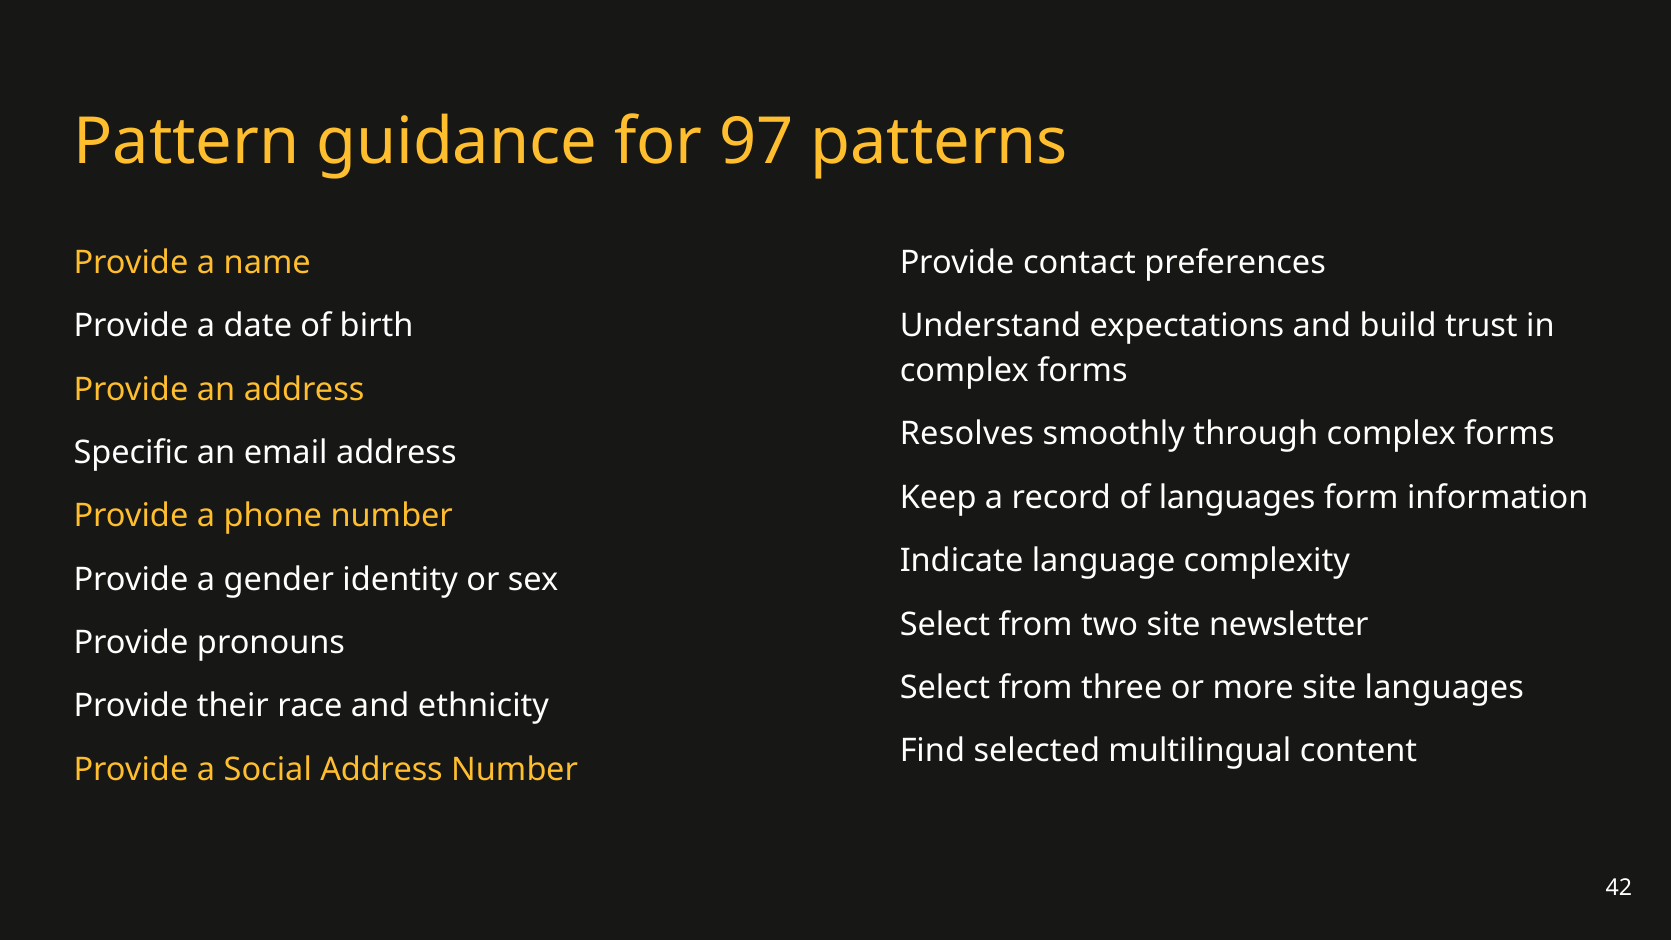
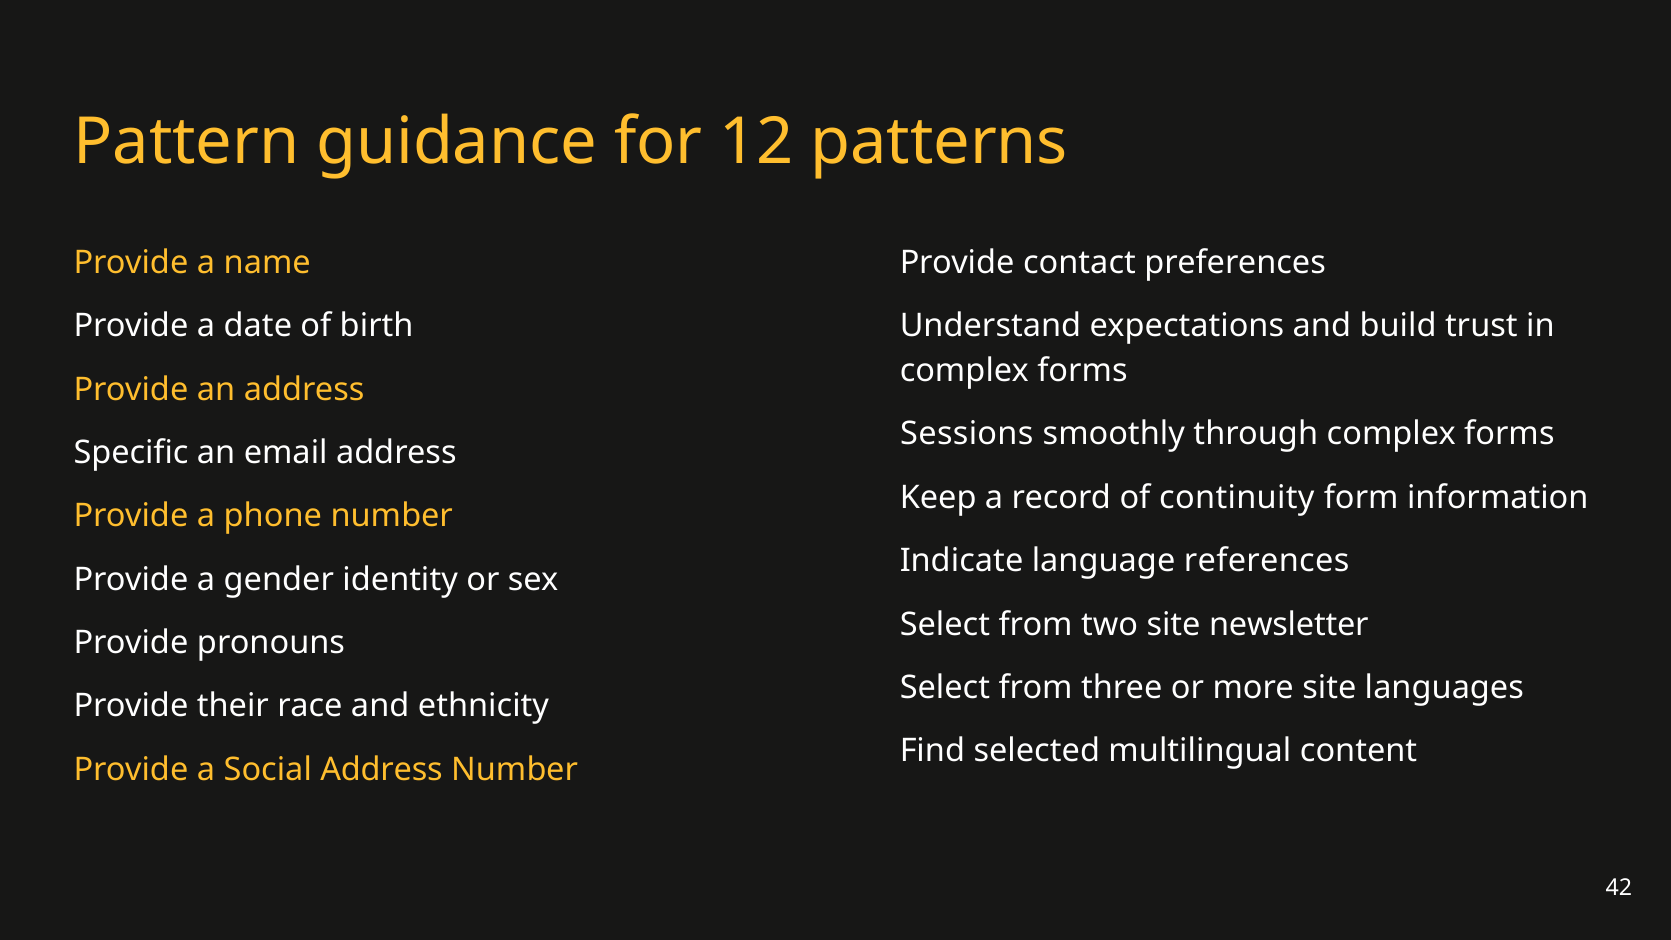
97: 97 -> 12 (756, 142)
Resolves: Resolves -> Sessions (967, 434)
of languages: languages -> continuity (1237, 498)
complexity: complexity -> references (1267, 561)
